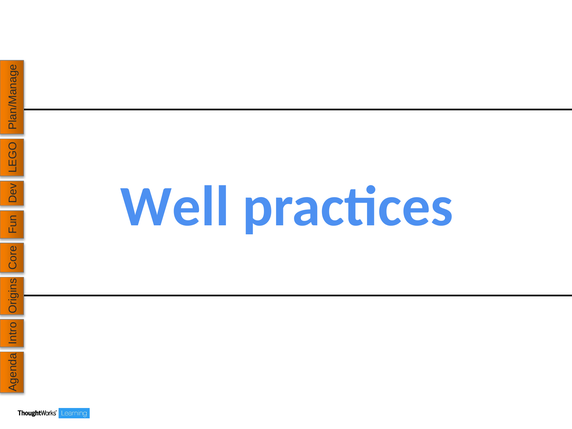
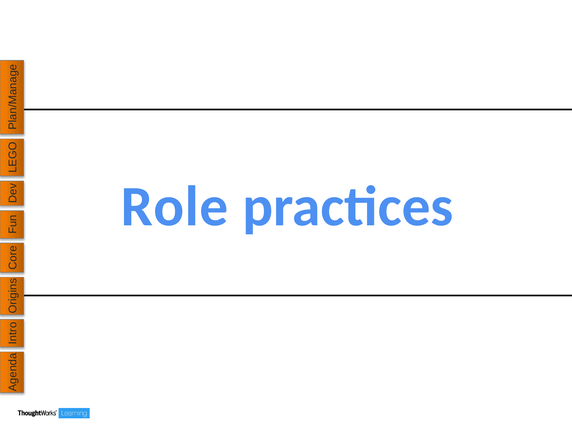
Well: Well -> Role (175, 207)
